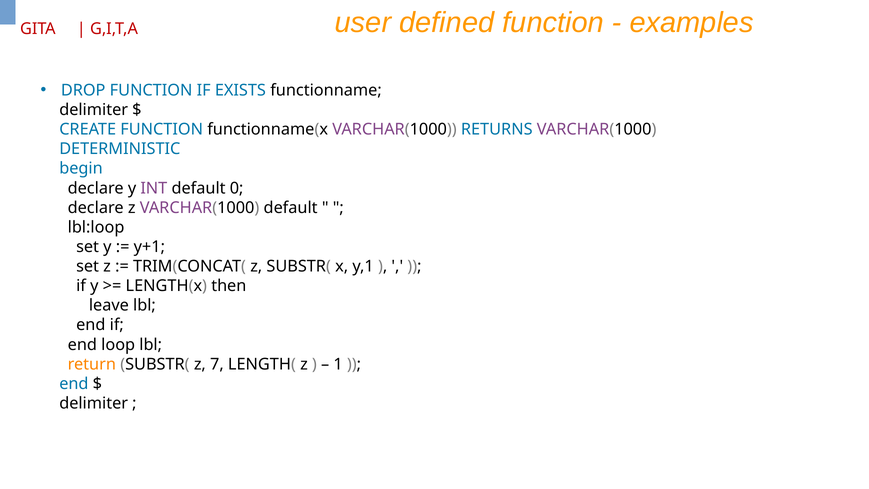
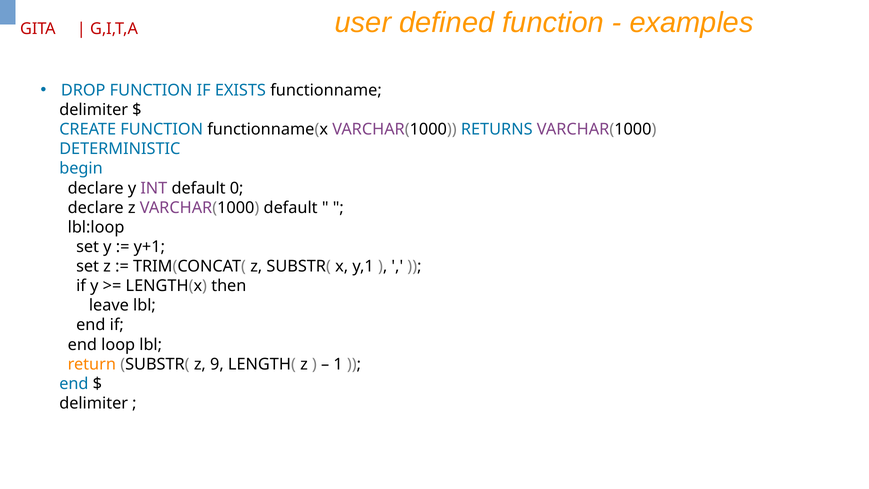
7: 7 -> 9 (217, 364)
